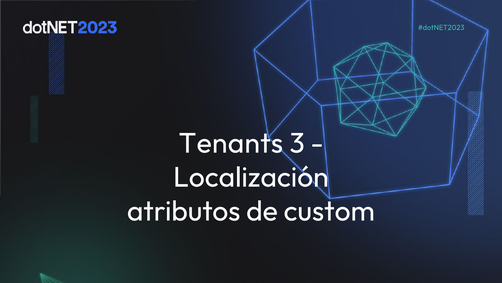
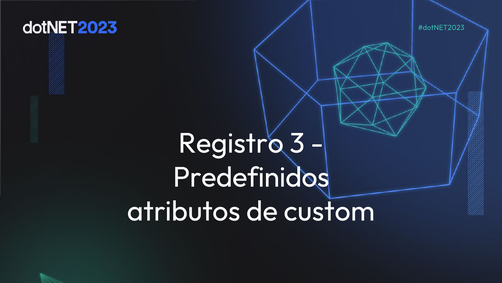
Tenants: Tenants -> Registro (231, 143)
Localización: Localización -> Predefinidos (251, 177)
